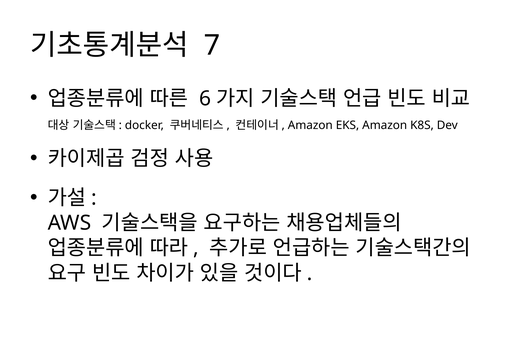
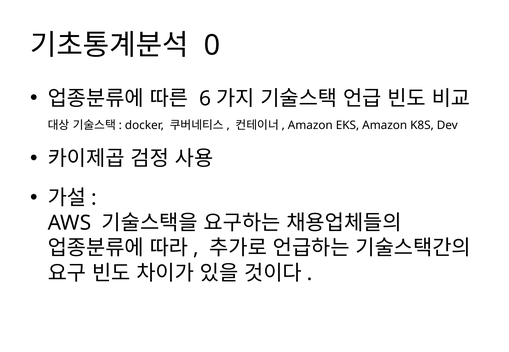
7: 7 -> 0 (212, 45)
